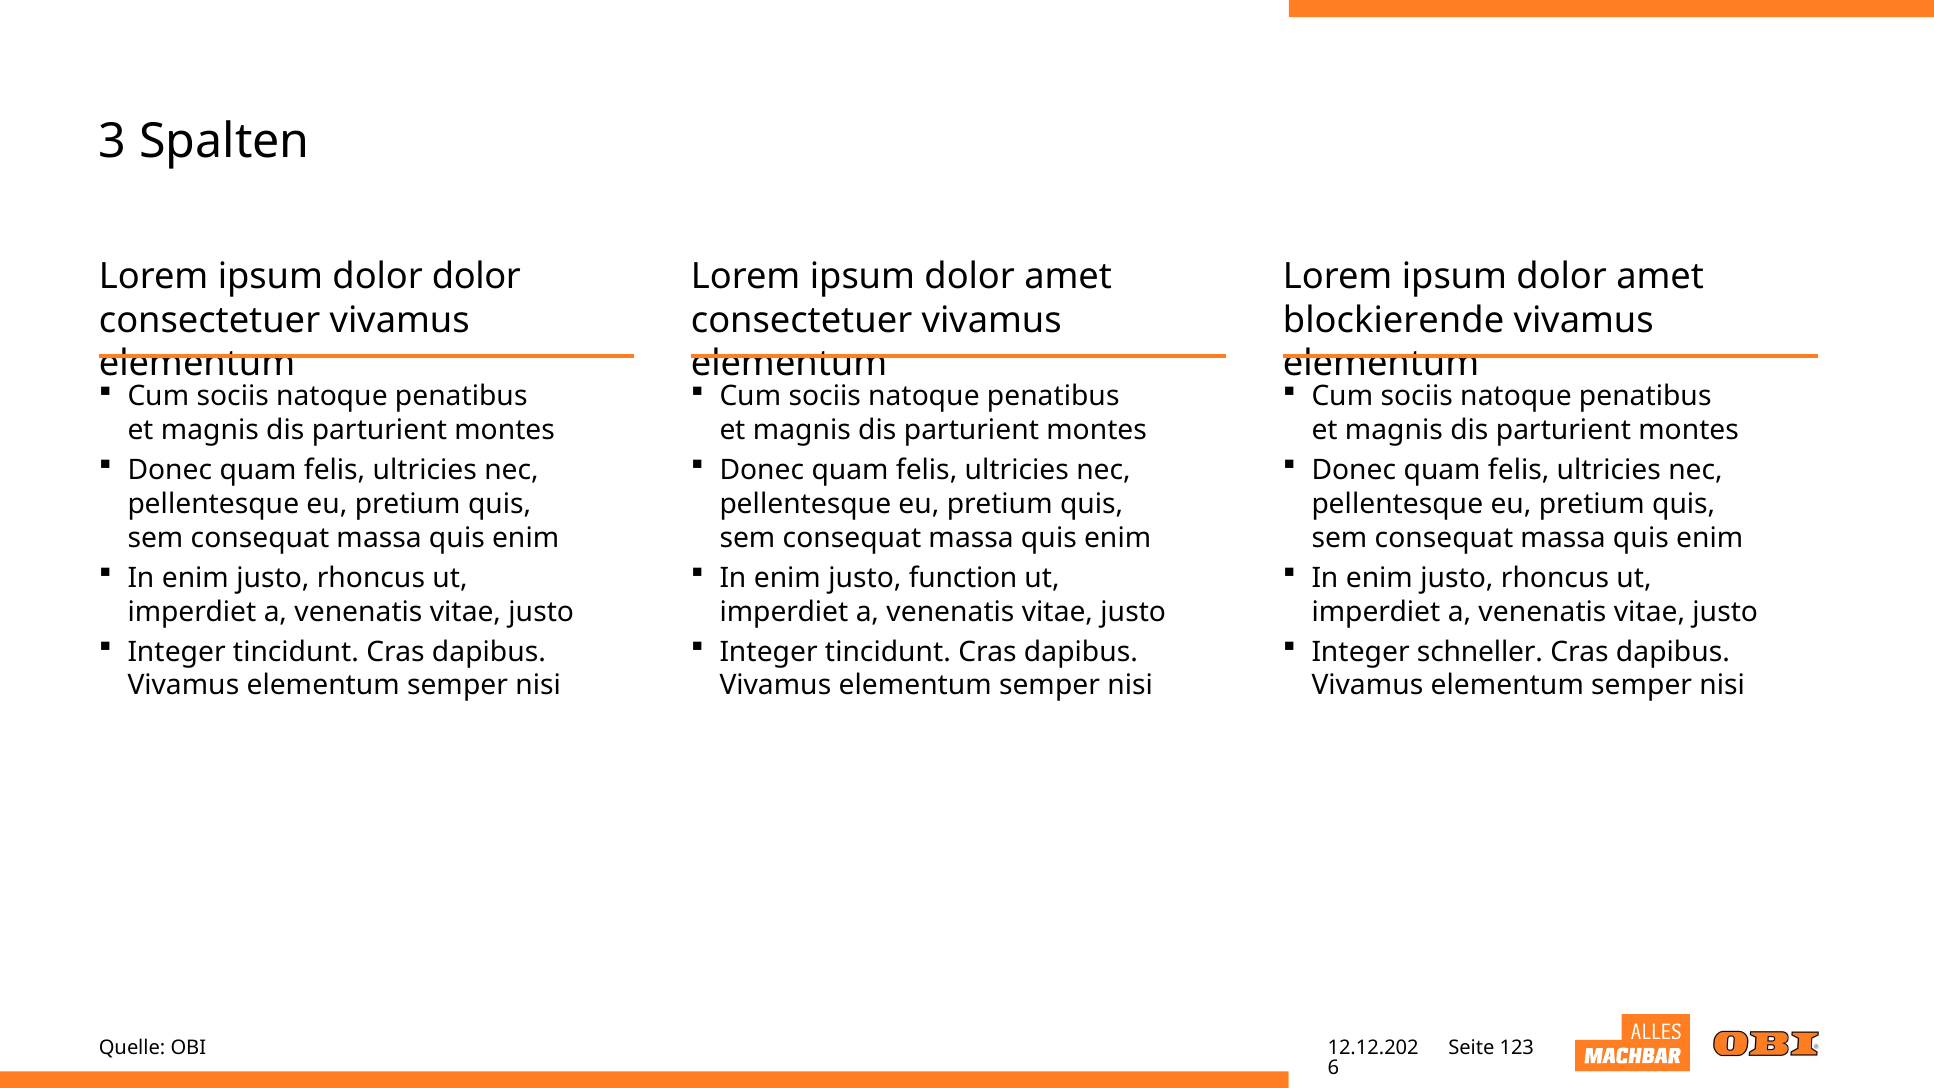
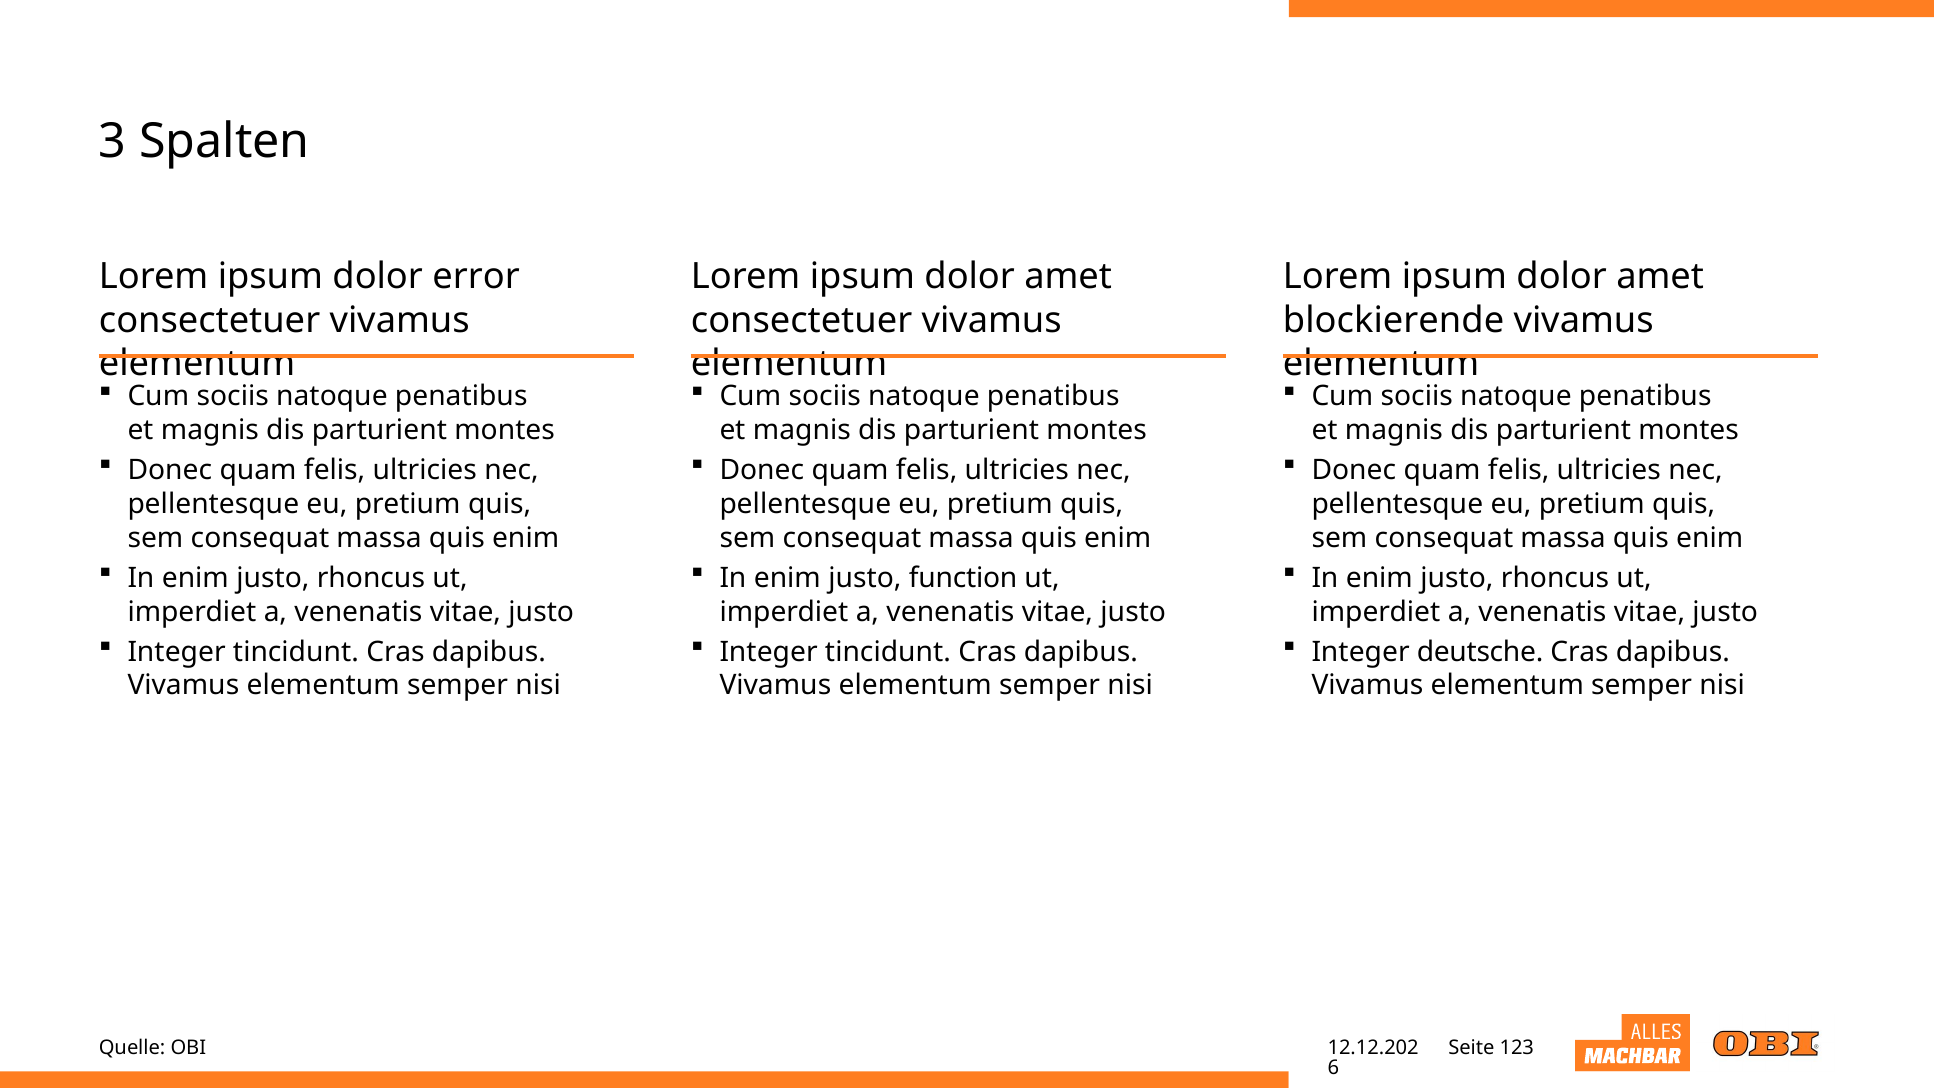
dolor dolor: dolor -> error (476, 277)
schneller: schneller -> deutsche (1480, 652)
